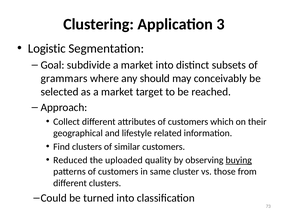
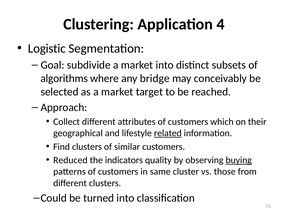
3: 3 -> 4 (221, 24)
grammars: grammars -> algorithms (64, 78)
should: should -> bridge (155, 78)
related underline: none -> present (168, 133)
uploaded: uploaded -> indicators (124, 160)
